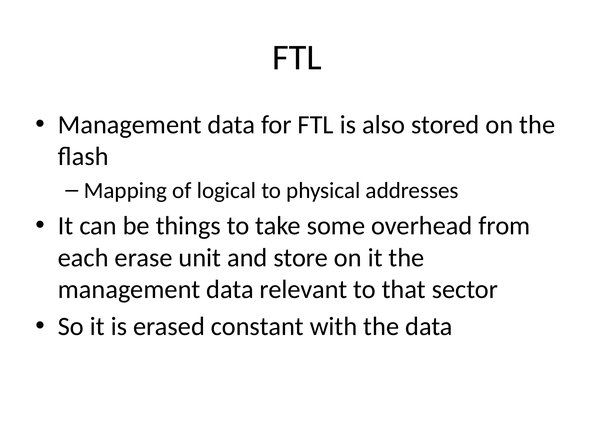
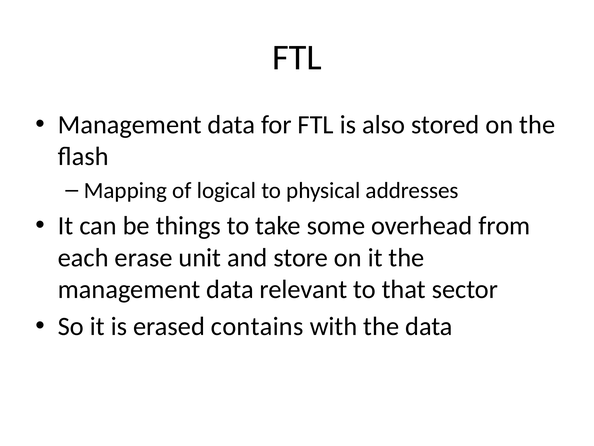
constant: constant -> contains (257, 326)
